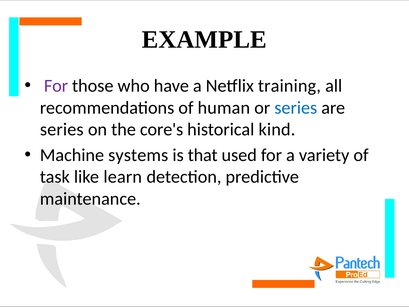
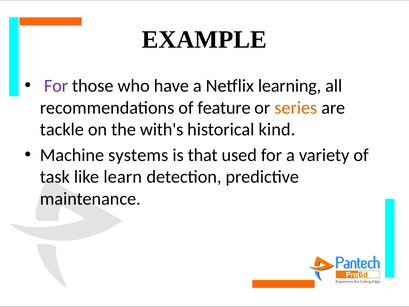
training: training -> learning (290, 86)
human: human -> feature (224, 108)
series colour: blue -> orange (296, 108)
series: series -> tackle (62, 129)
core's: core's -> with's (162, 129)
